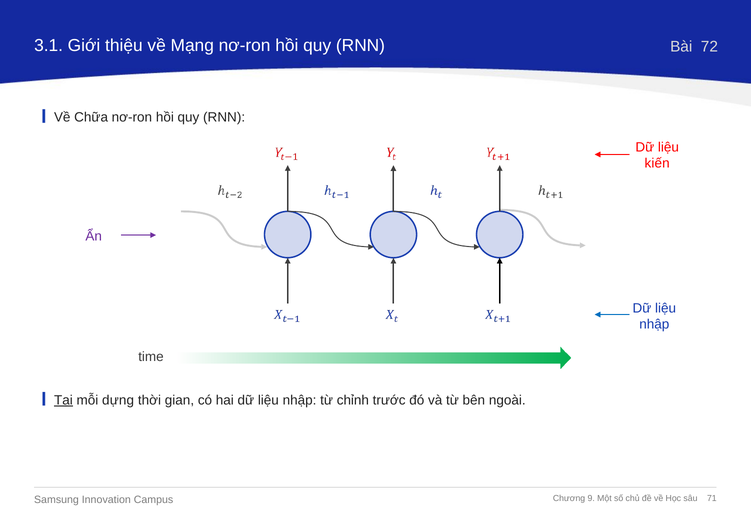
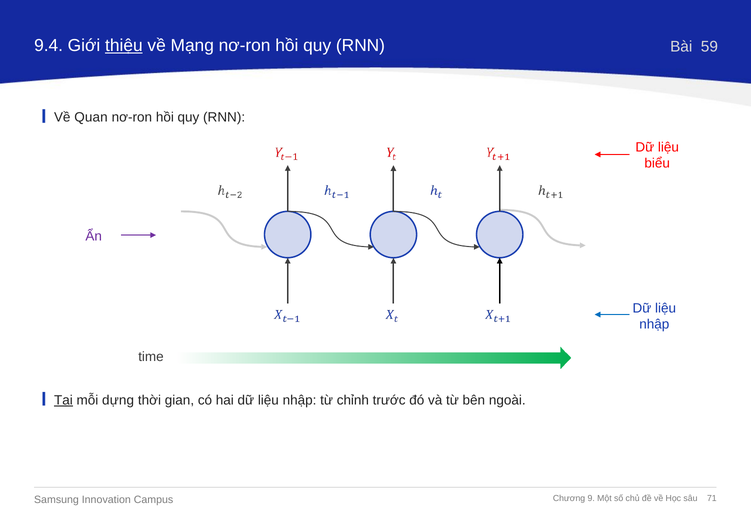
3.1: 3.1 -> 9.4 (49, 46)
thiệu underline: none -> present (124, 46)
72: 72 -> 59 (709, 47)
Chữa: Chữa -> Quan (91, 117)
kiến: kiến -> biểu (657, 164)
